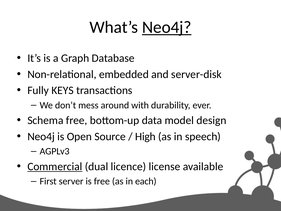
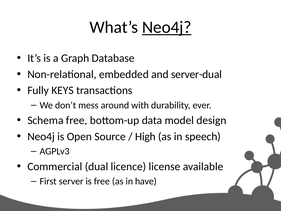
server-disk: server-disk -> server-dual (196, 74)
Commercial underline: present -> none (55, 166)
each: each -> have (146, 181)
